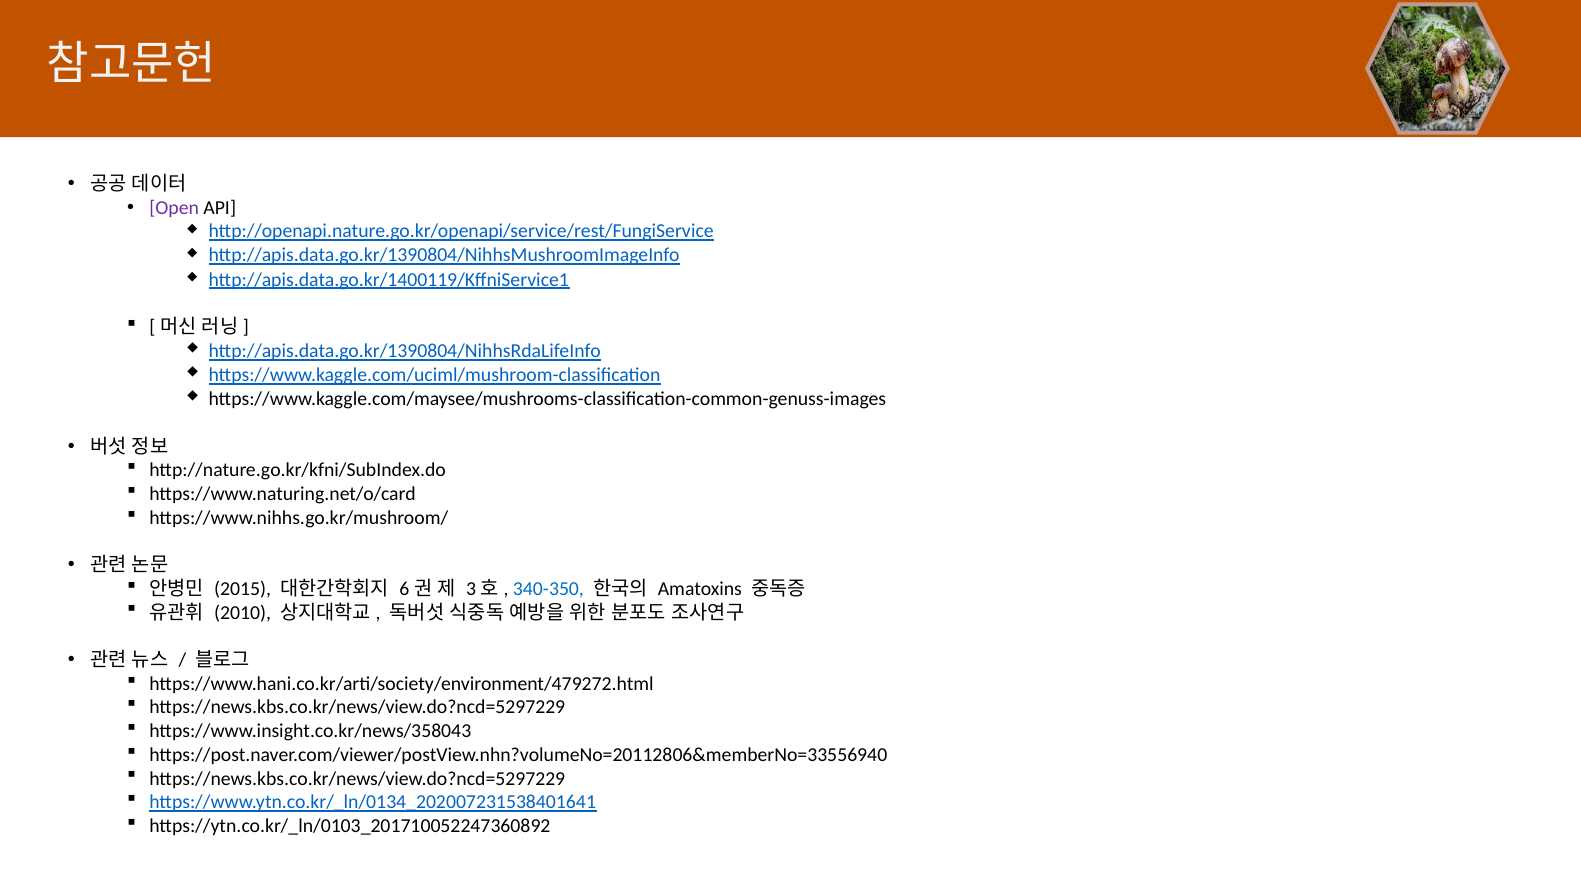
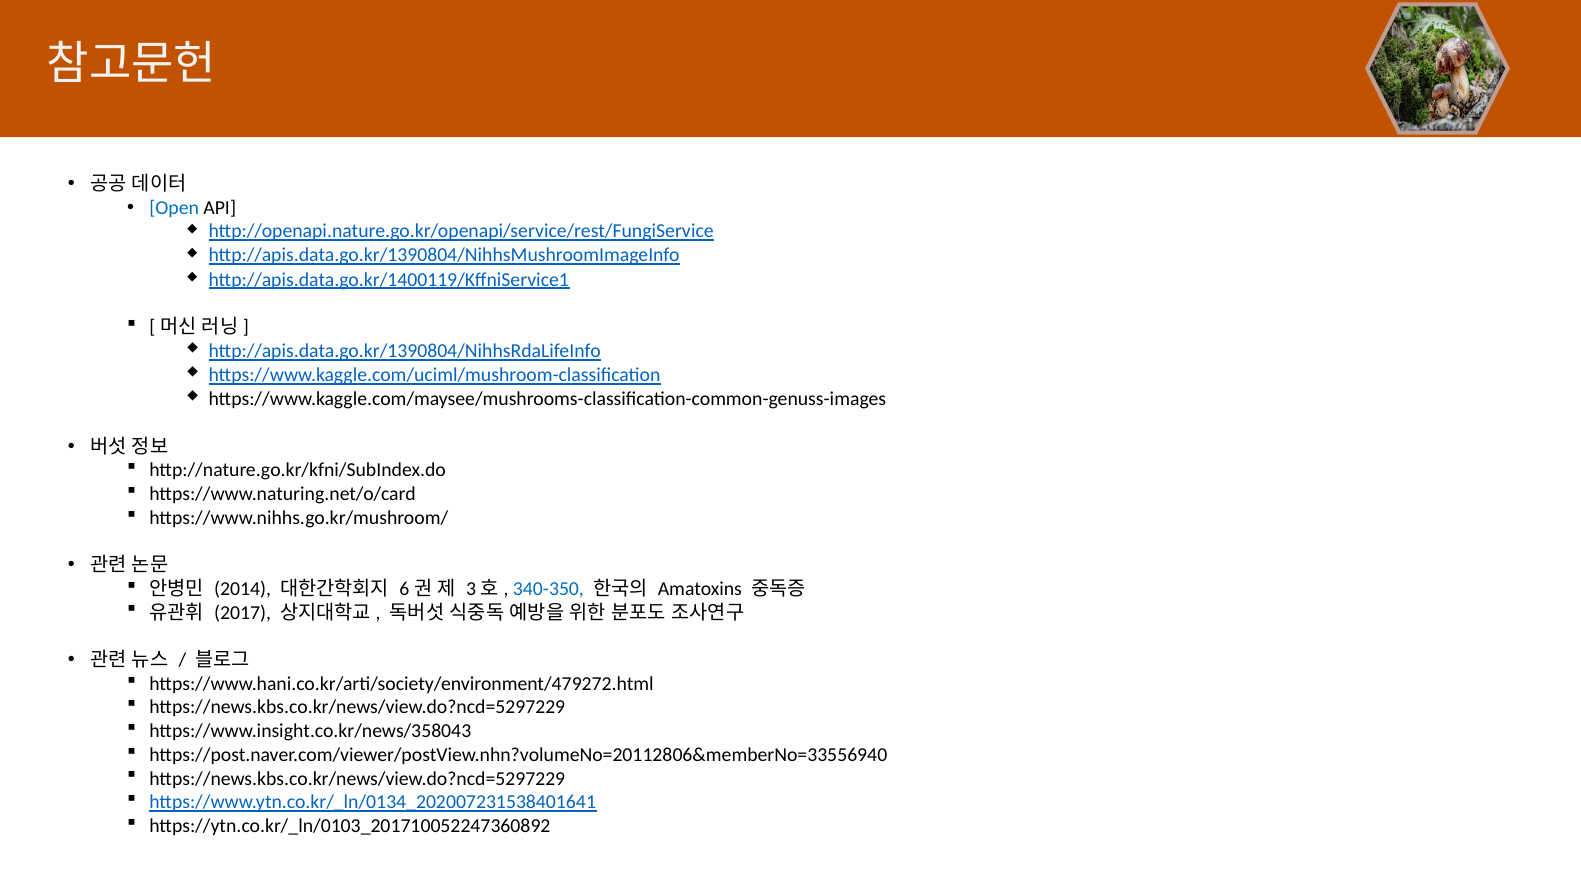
Open colour: purple -> blue (174, 208)
2015: 2015 -> 2014 (243, 589)
2010: 2010 -> 2017 (243, 613)
